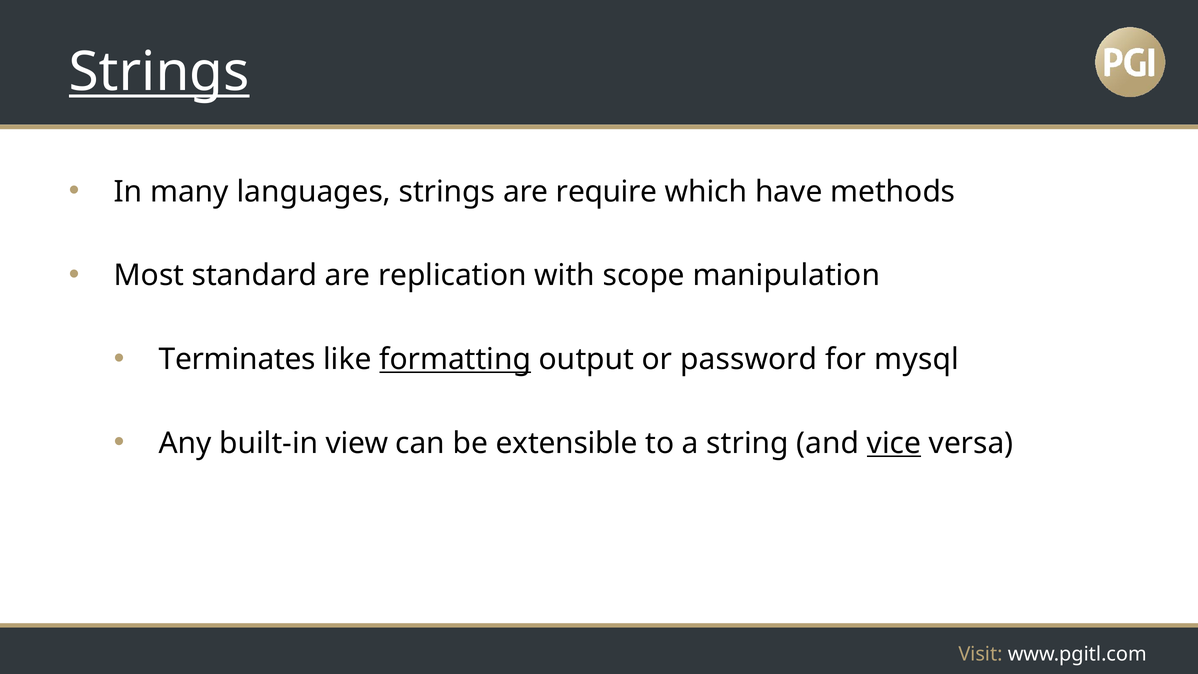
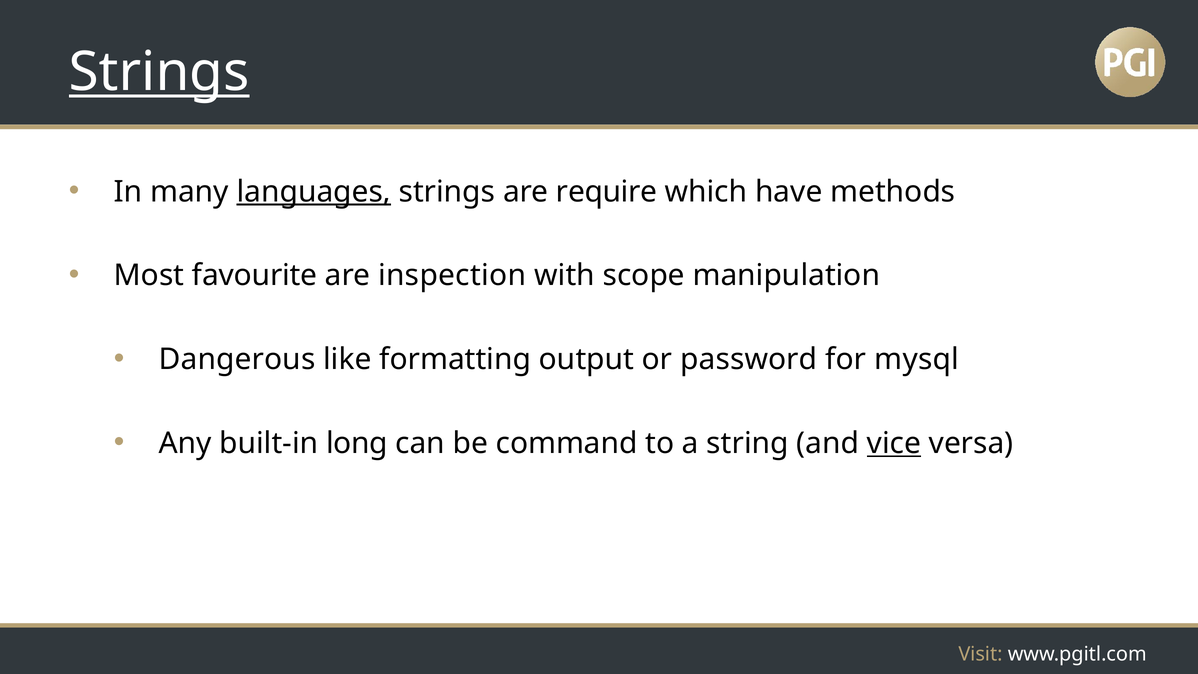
languages underline: none -> present (314, 192)
standard: standard -> favourite (255, 276)
replication: replication -> inspection (452, 276)
Terminates: Terminates -> Dangerous (237, 359)
formatting underline: present -> none (455, 359)
view: view -> long (357, 443)
extensible: extensible -> command (567, 443)
